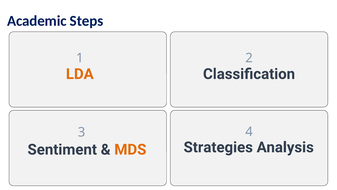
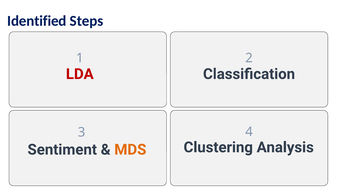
Academic: Academic -> Identified (37, 21)
LDA colour: orange -> red (80, 74)
Strategies: Strategies -> Clustering (218, 147)
